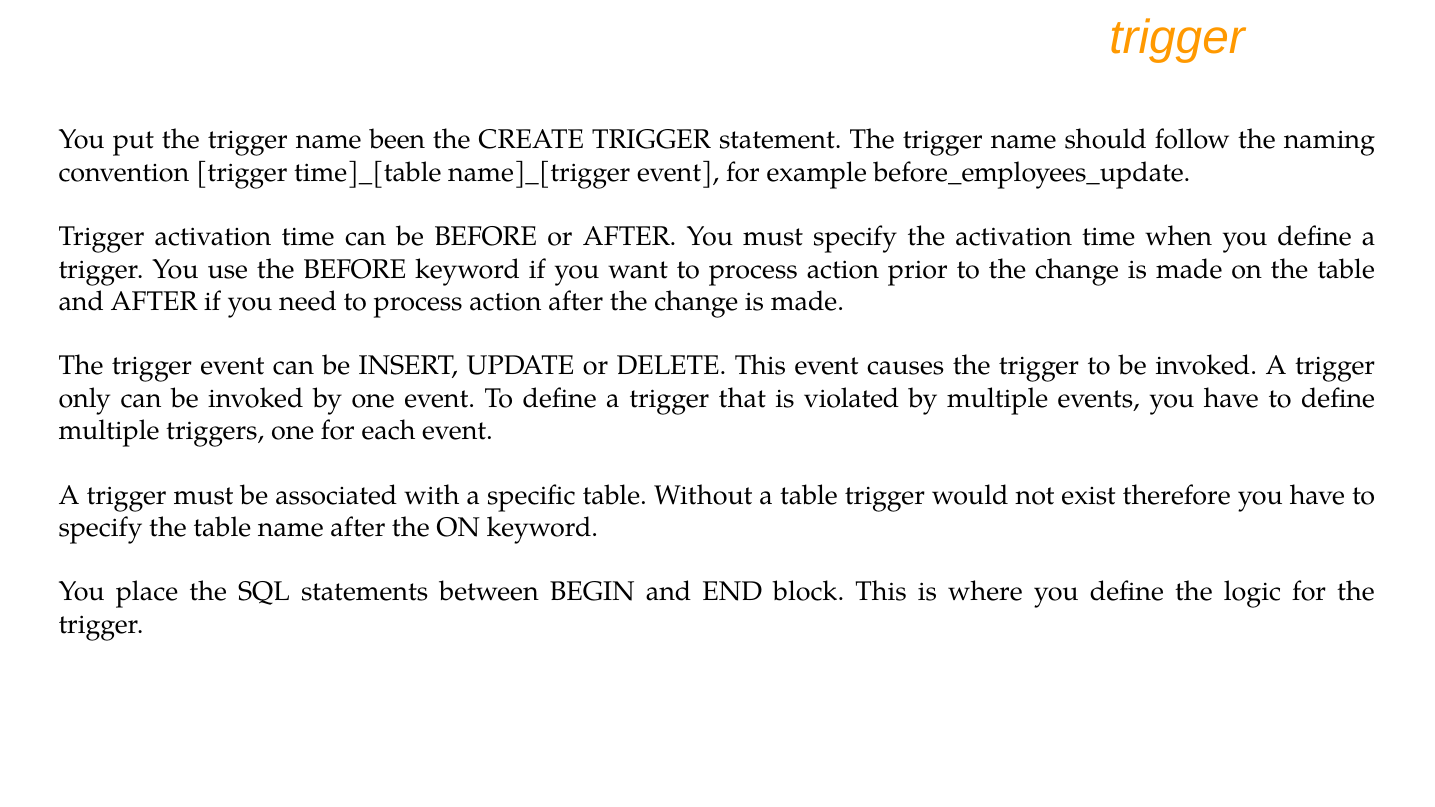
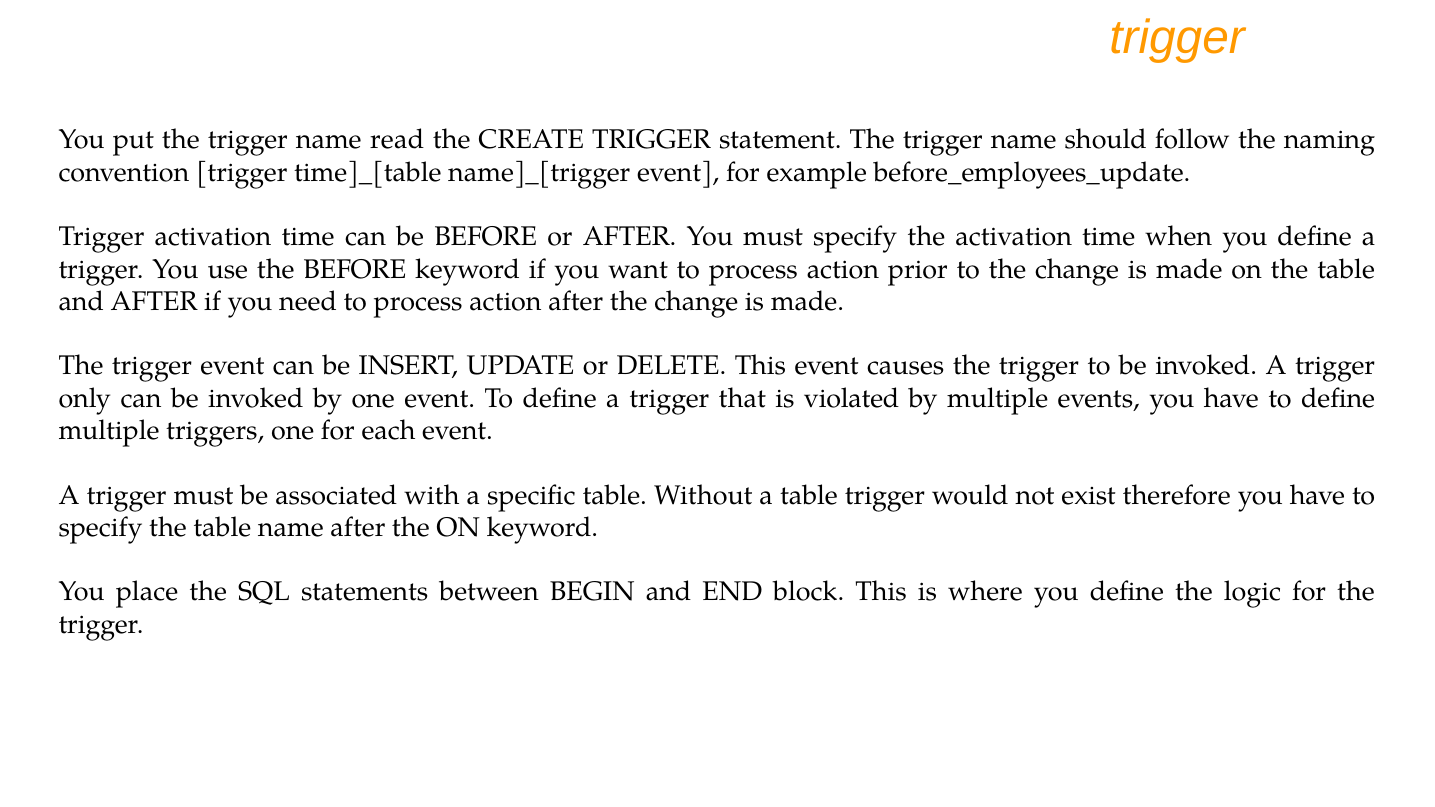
been: been -> read (397, 140)
